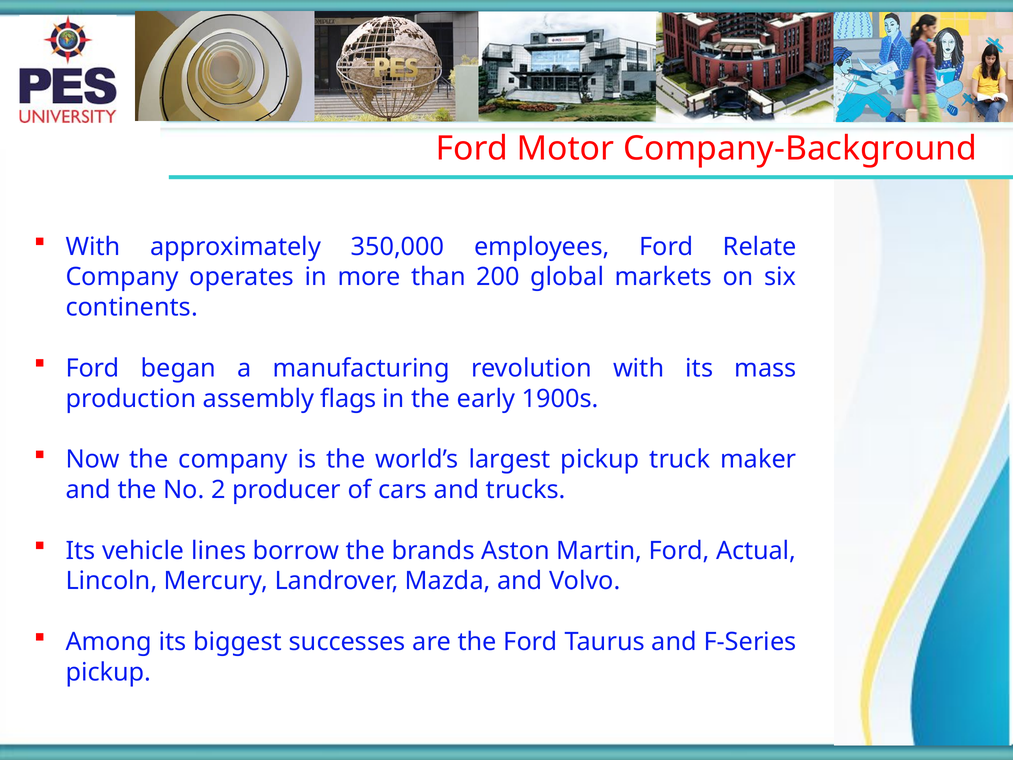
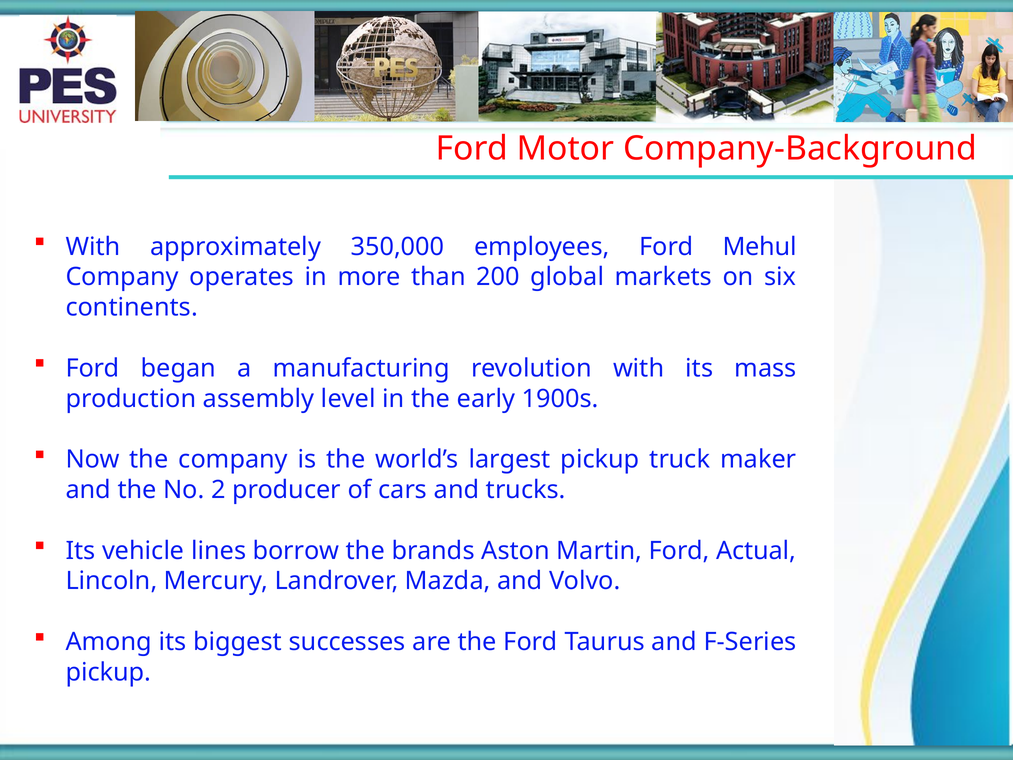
Relate: Relate -> Mehul (760, 247)
flags: flags -> level (348, 399)
